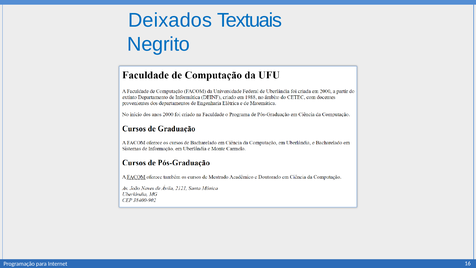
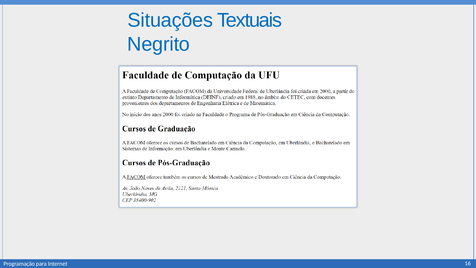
Deixados: Deixados -> Situações (170, 20)
